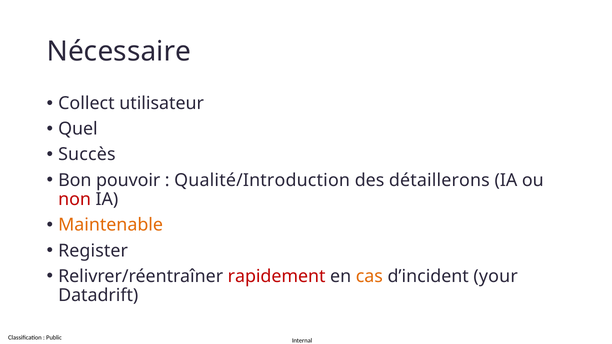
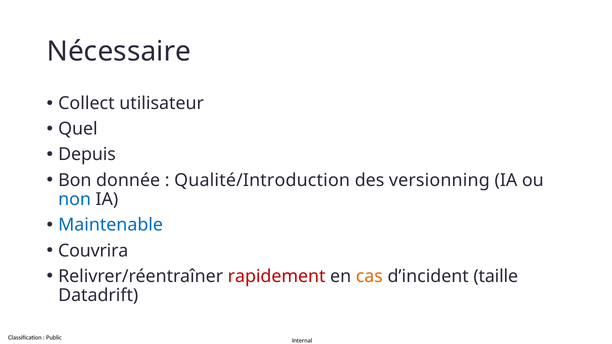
Succès: Succès -> Depuis (87, 155)
pouvoir: pouvoir -> donnée (128, 180)
détaillerons: détaillerons -> versionning (439, 180)
non colour: red -> blue (75, 200)
Maintenable colour: orange -> blue (111, 225)
Register: Register -> Couvrira (93, 251)
your: your -> taille (496, 276)
